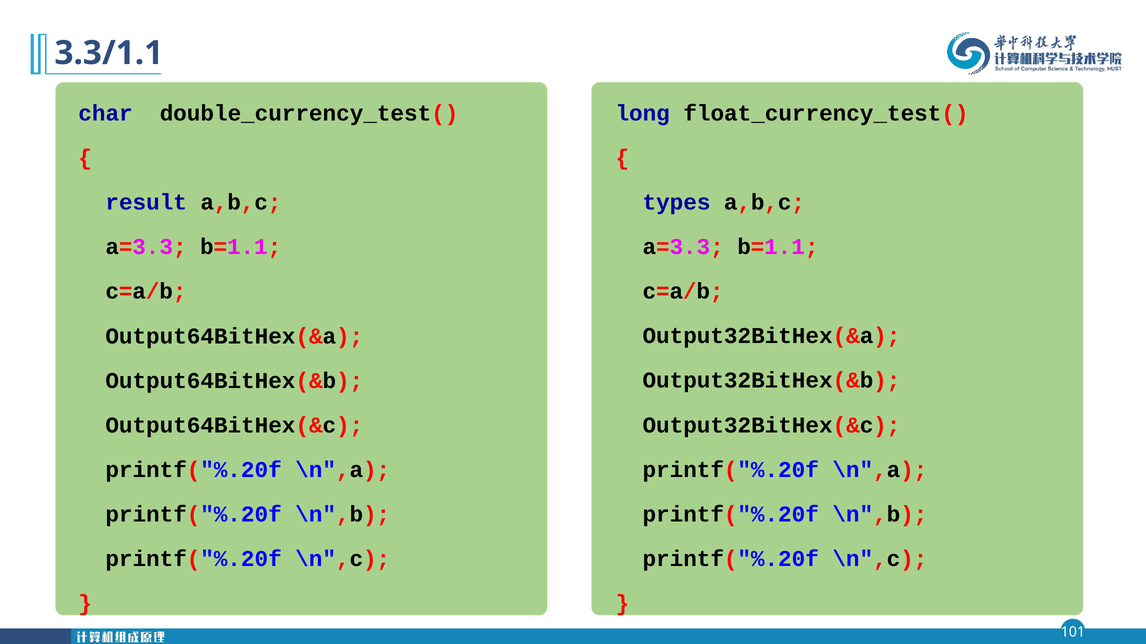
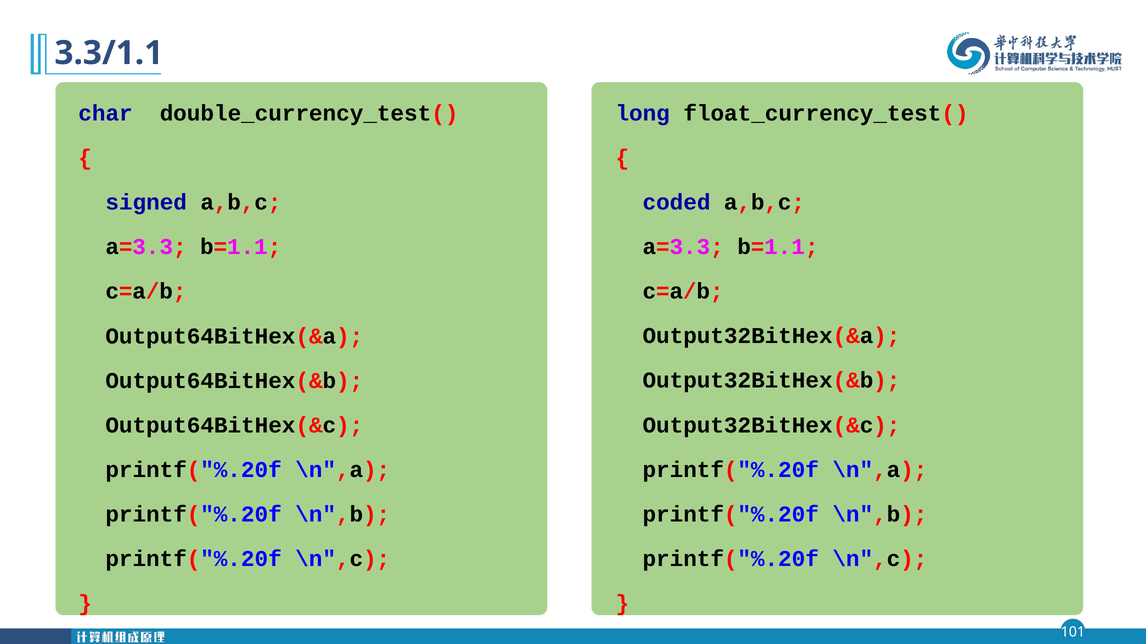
result: result -> signed (146, 203)
types: types -> coded (677, 203)
